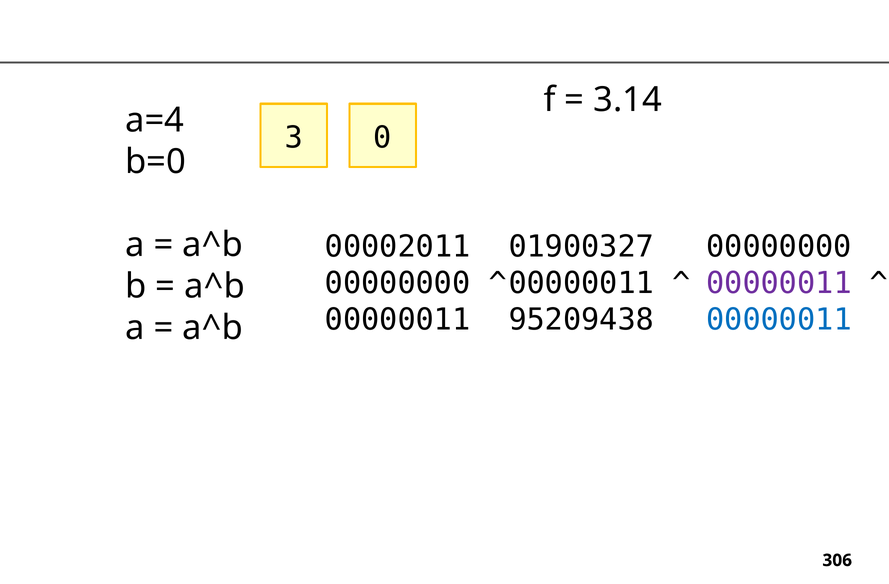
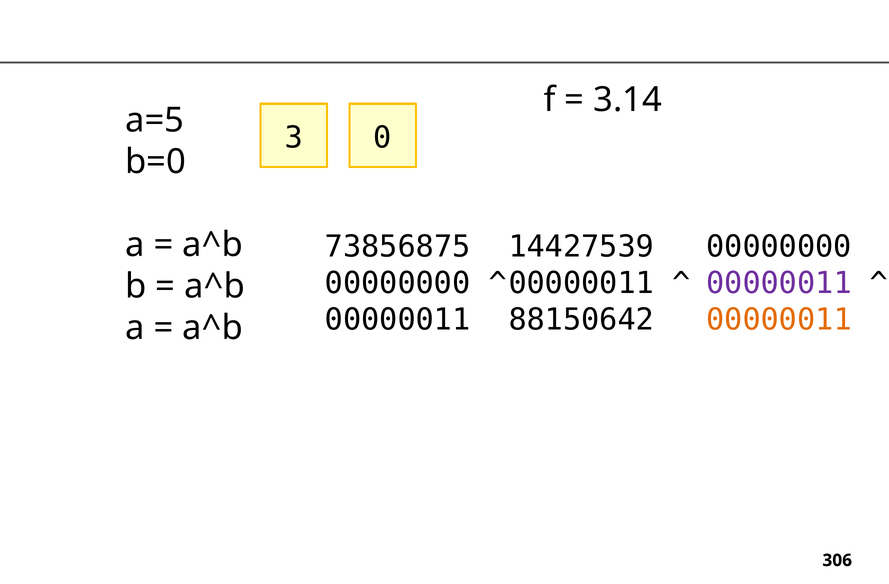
a=4: a=4 -> a=5 (155, 120)
00002011: 00002011 -> 73856875 (398, 247)
01900327: 01900327 -> 14427539 (581, 247)
95209438: 95209438 -> 88150642 (581, 320)
00000011 colour: blue -> orange (779, 320)
